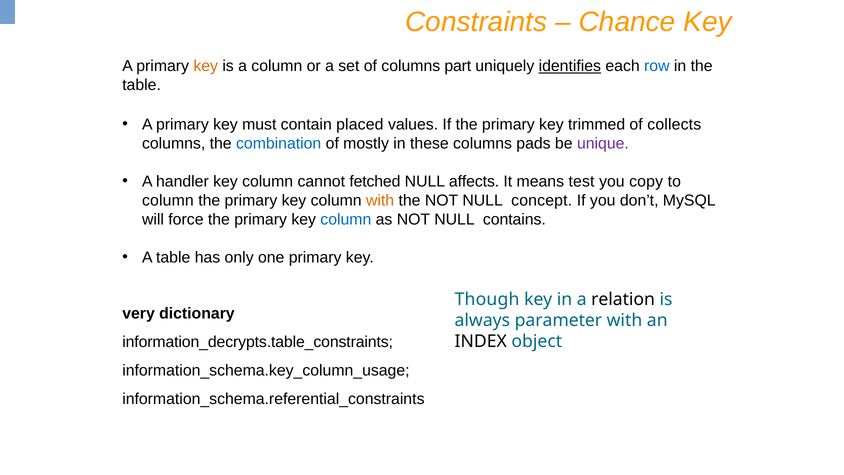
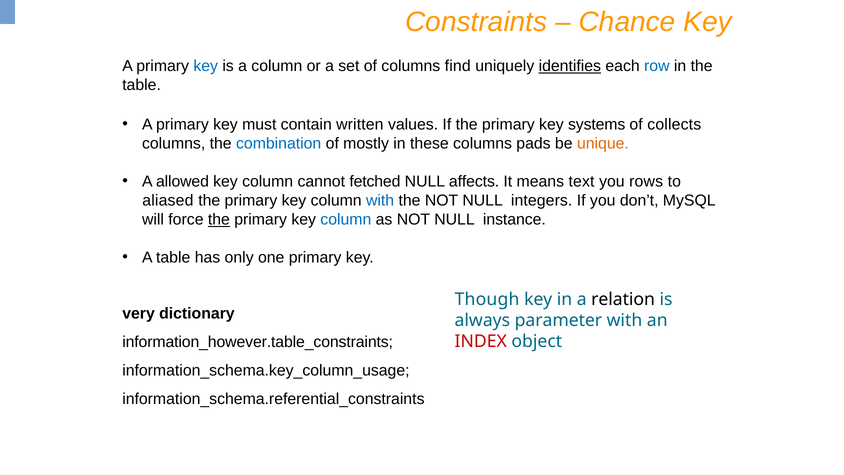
key colour: orange -> blue (206, 66)
part: part -> find (458, 66)
placed: placed -> written (360, 124)
trimmed: trimmed -> systems (597, 124)
unique colour: purple -> orange (603, 143)
handler: handler -> allowed (183, 181)
test: test -> text (582, 181)
copy: copy -> rows (646, 181)
column: column -> aliased (168, 200)
with colour: orange -> blue (380, 200)
concept: concept -> integers (542, 200)
the underline: none -> present (219, 219)
contains: contains -> instance (514, 219)
information_decrypts.table_constraints: information_decrypts.table_constraints -> information_however.table_constraints (258, 342)
INDEX colour: black -> red (481, 341)
